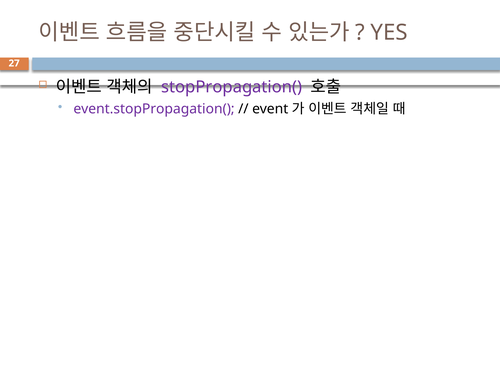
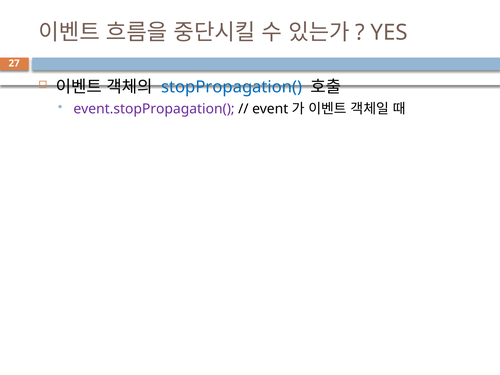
stopPropagation( colour: purple -> blue (232, 87)
